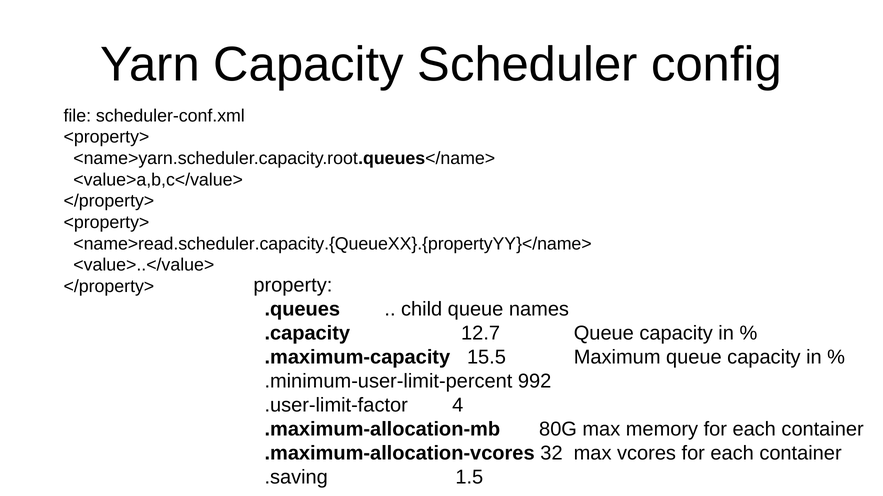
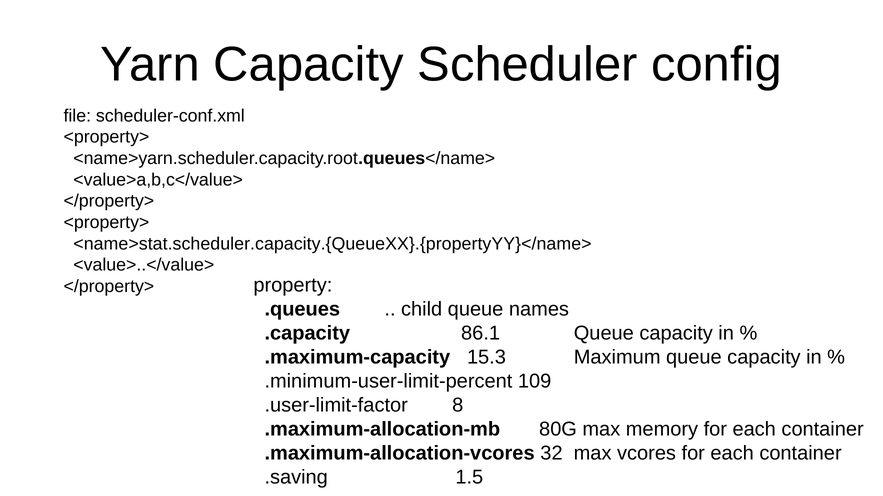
<name>read.scheduler.capacity.{QueueXX}.{propertyYY}</name>: <name>read.scheduler.capacity.{QueueXX}.{propertyYY}</name> -> <name>stat.scheduler.capacity.{QueueXX}.{propertyYY}</name> (332, 244)
12.7: 12.7 -> 86.1 (481, 334)
15.5: 15.5 -> 15.3 (486, 358)
992: 992 -> 109 (535, 382)
4: 4 -> 8 (458, 406)
